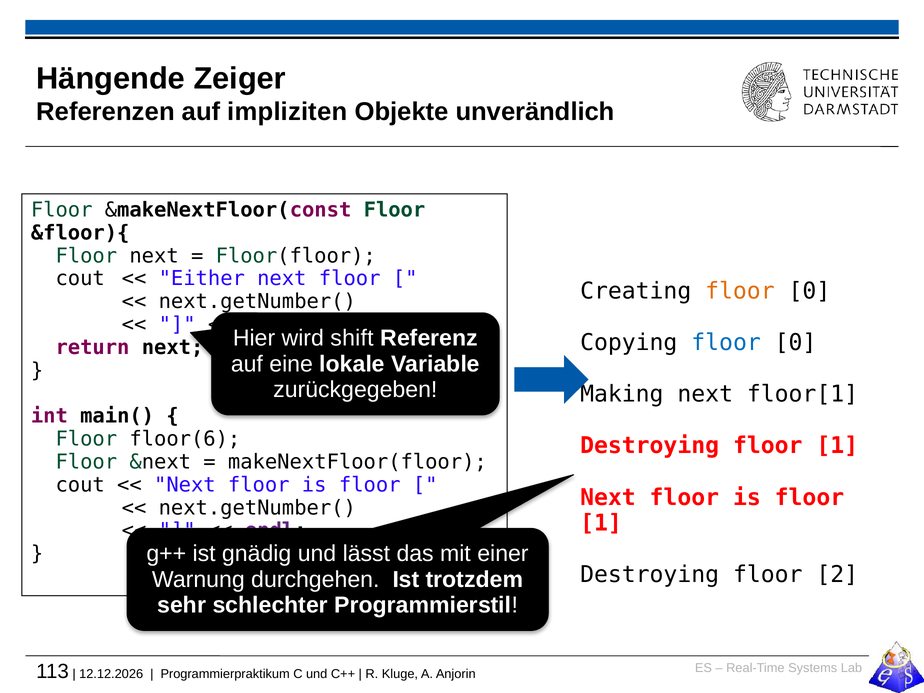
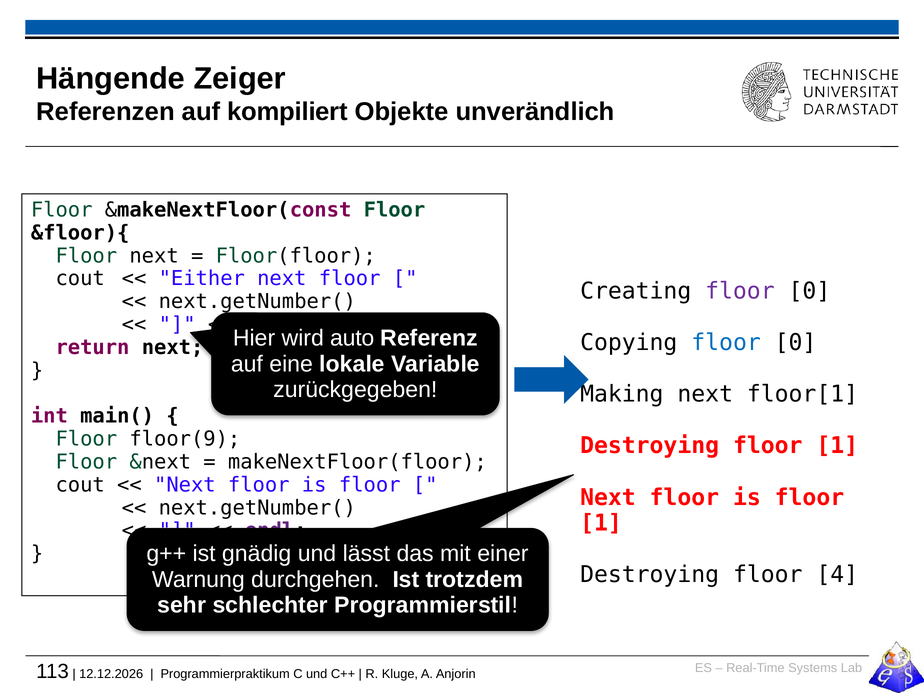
impliziten: impliziten -> kompiliert (288, 112)
floor colour: orange -> purple (740, 291)
shift: shift -> auto (352, 338)
floor(6: floor(6 -> floor(9 (185, 439)
2: 2 -> 4 (837, 575)
